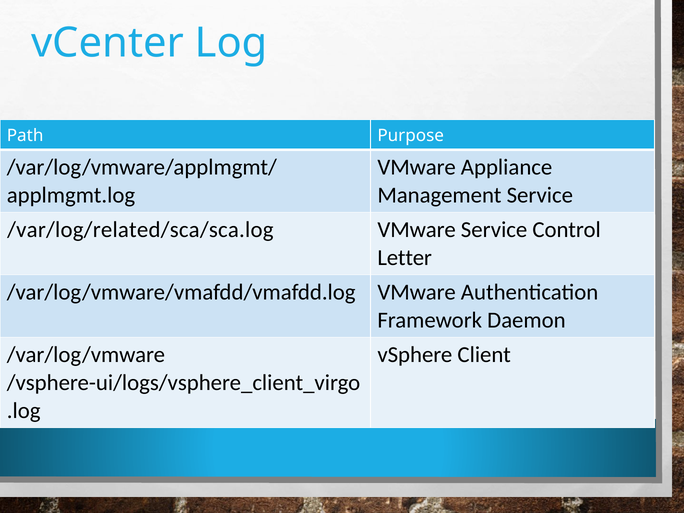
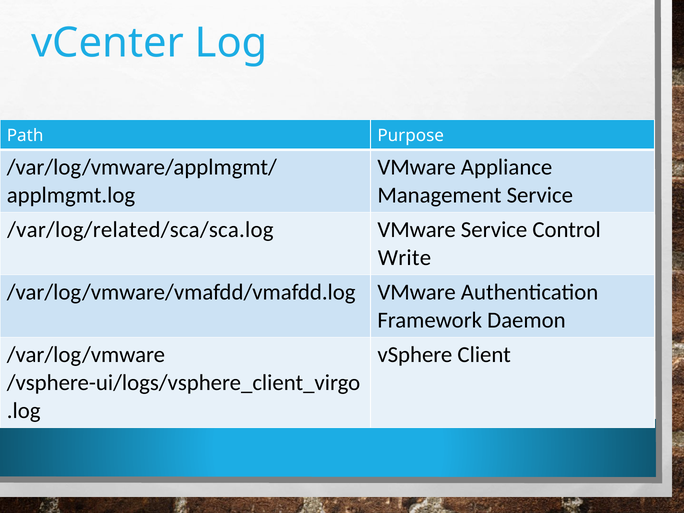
Letter: Letter -> Write (404, 258)
